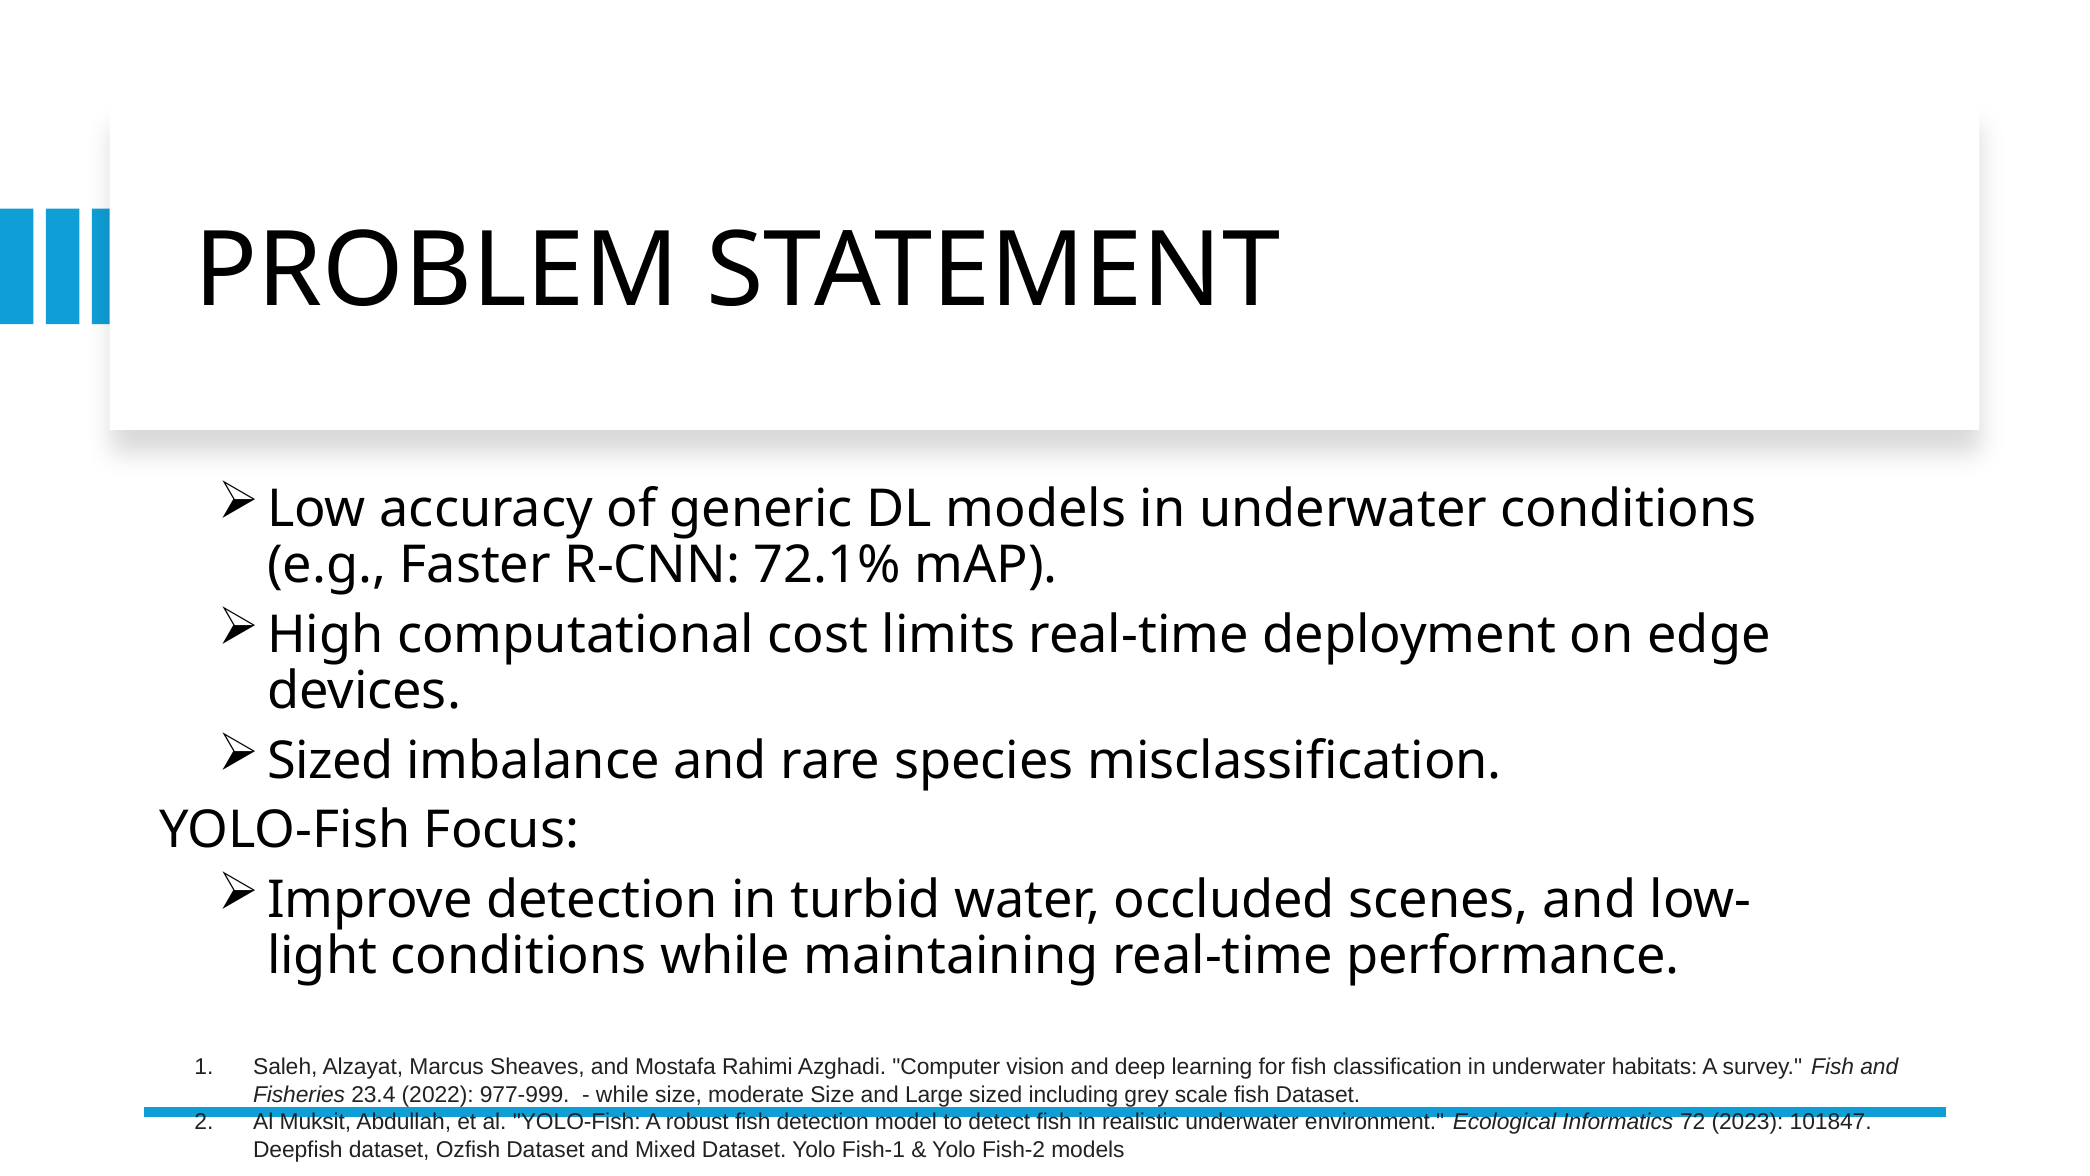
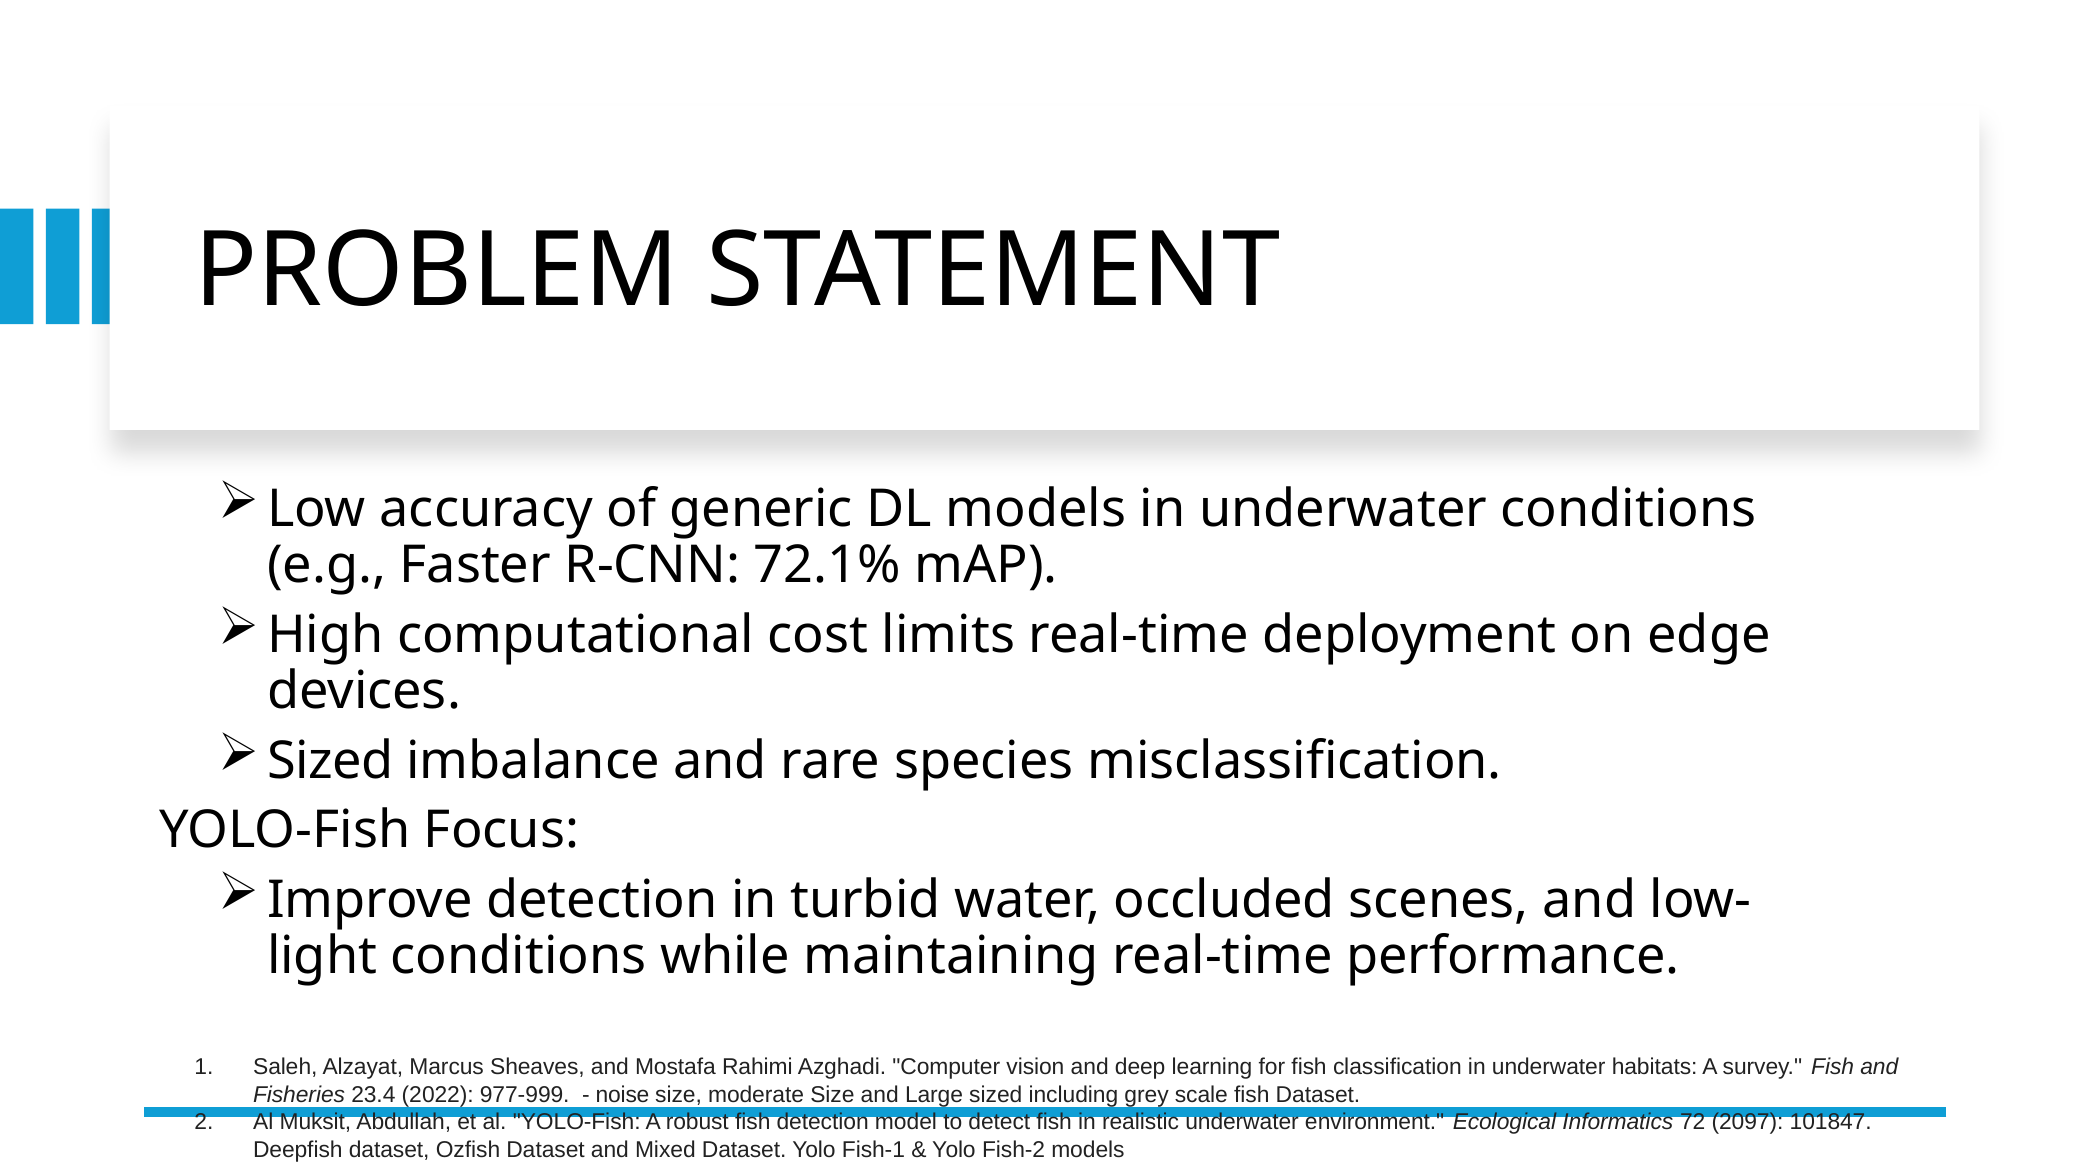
while: while -> noise (623, 1094)
2023: 2023 -> 2097 (1747, 1122)
